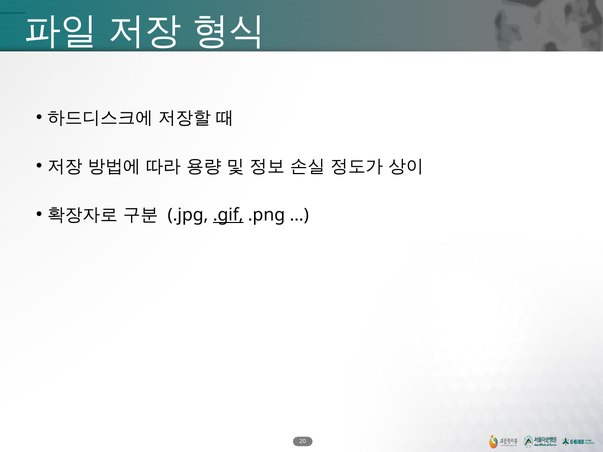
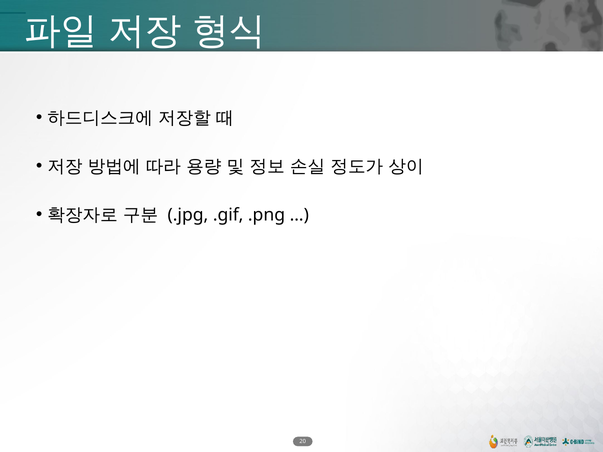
.gif underline: present -> none (228, 215)
